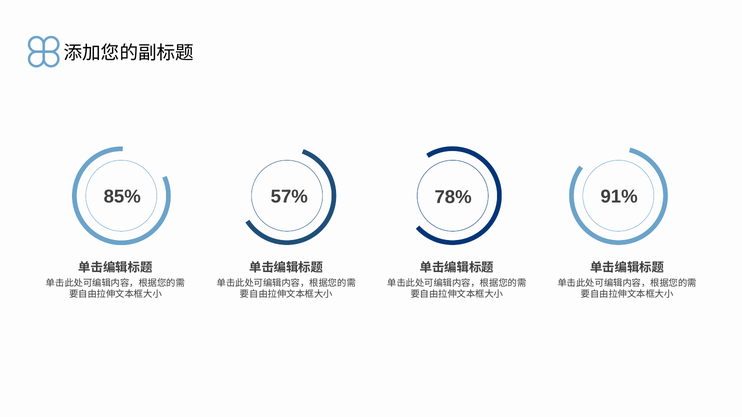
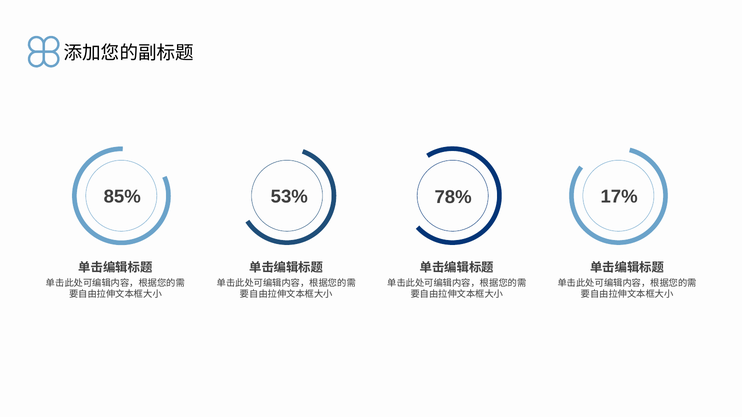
57%: 57% -> 53% (289, 197)
91%: 91% -> 17% (619, 197)
